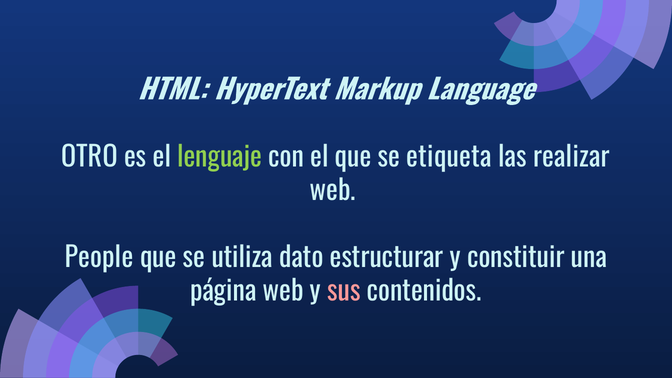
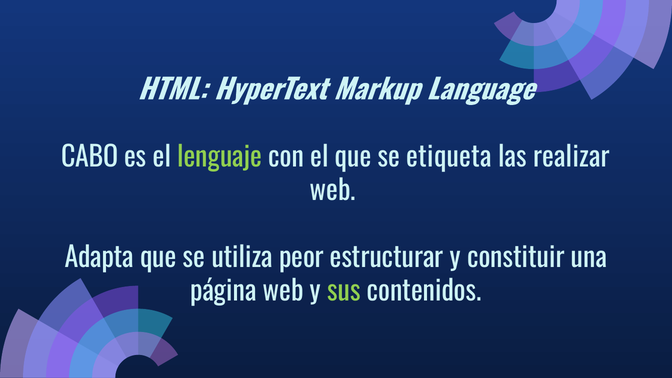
OTRO: OTRO -> CABO (90, 157)
People: People -> Adapta (99, 258)
dato: dato -> peor (301, 258)
sus colour: pink -> light green (344, 292)
